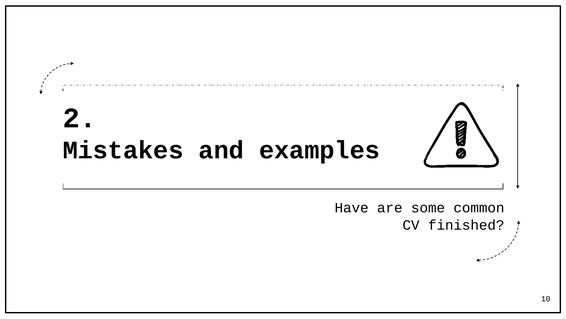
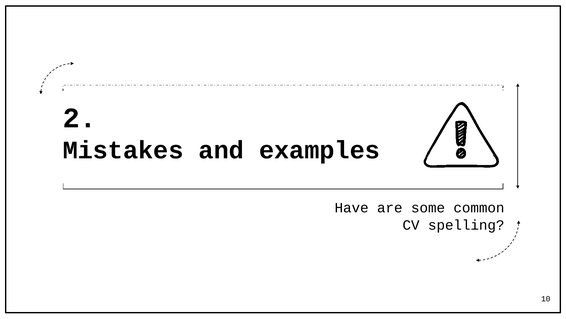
finished: finished -> spelling (466, 225)
